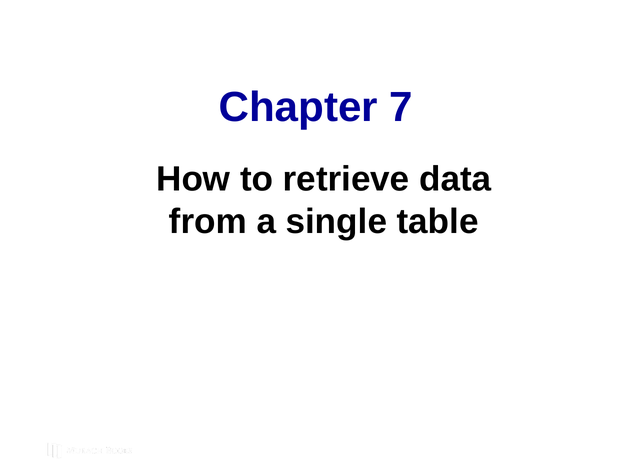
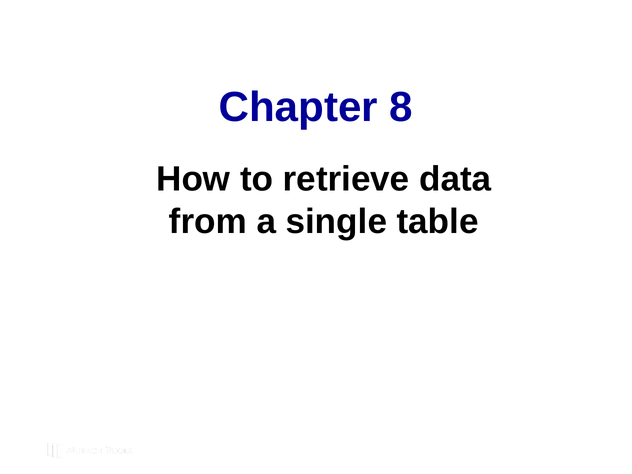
7: 7 -> 8 (401, 107)
